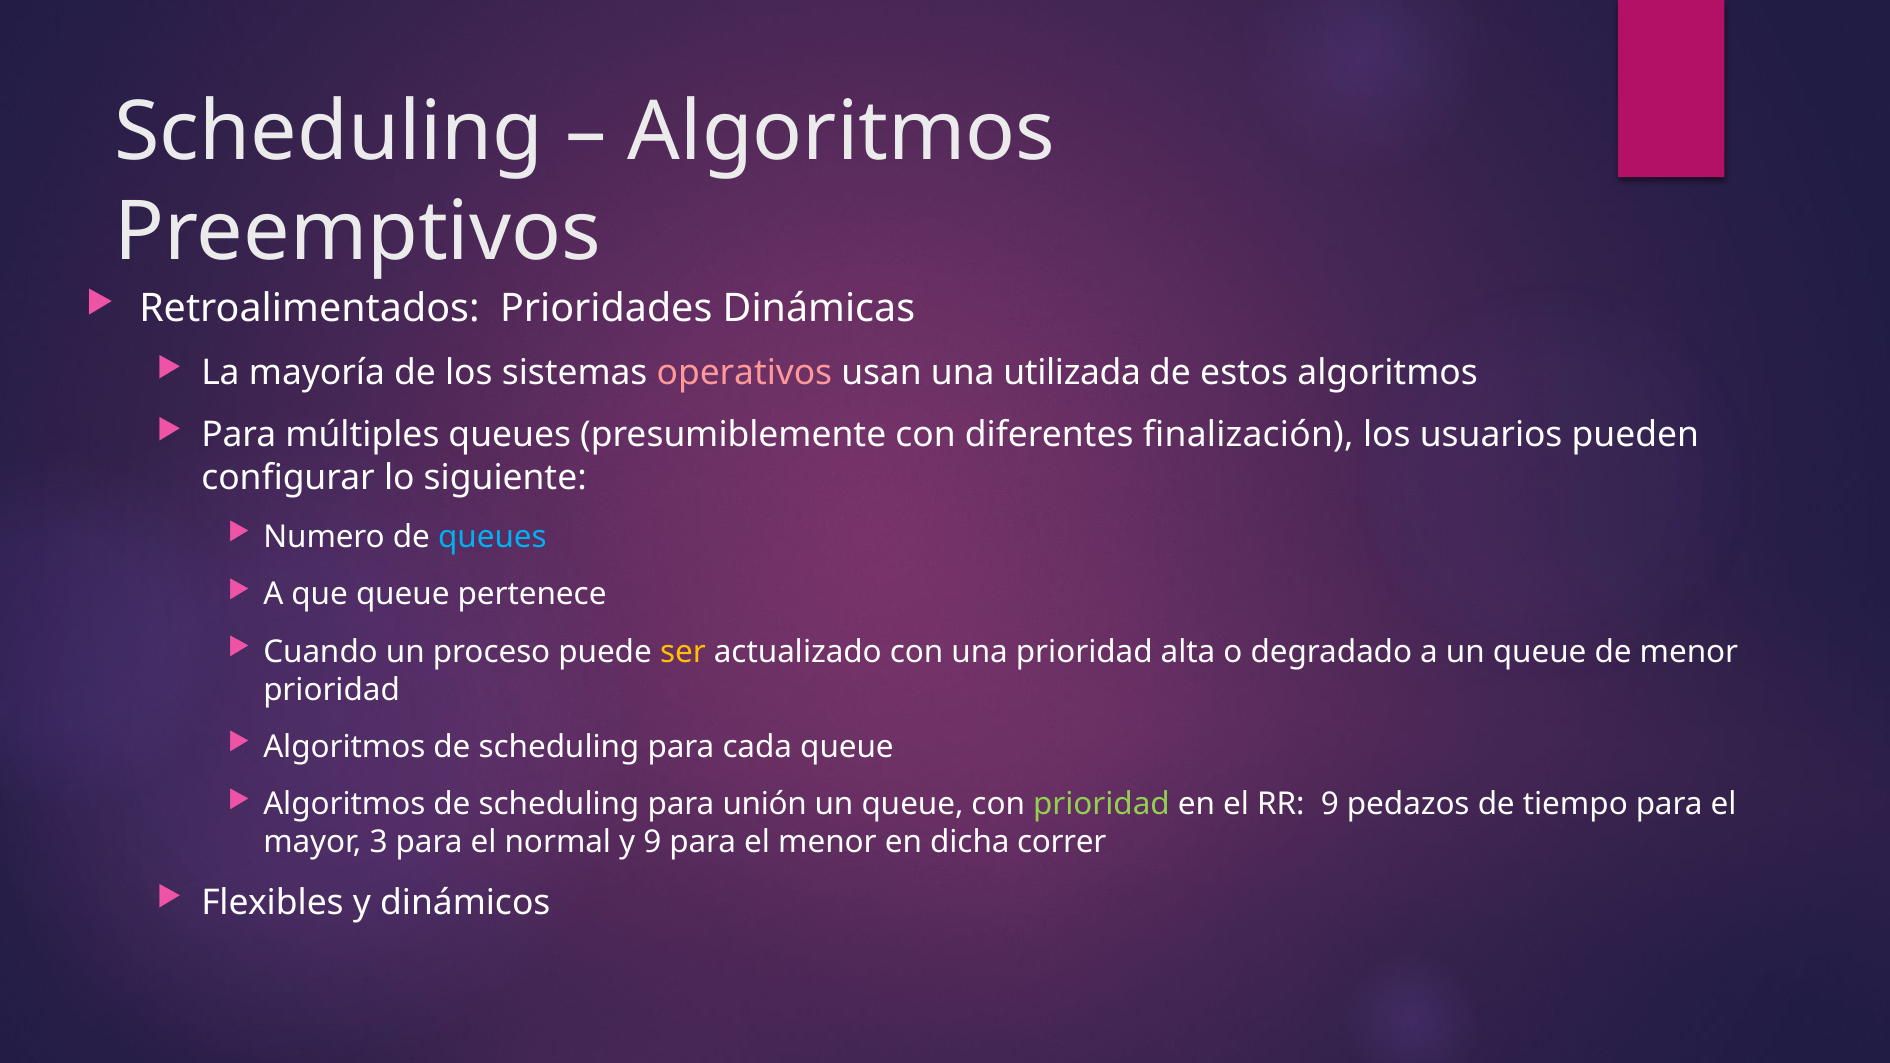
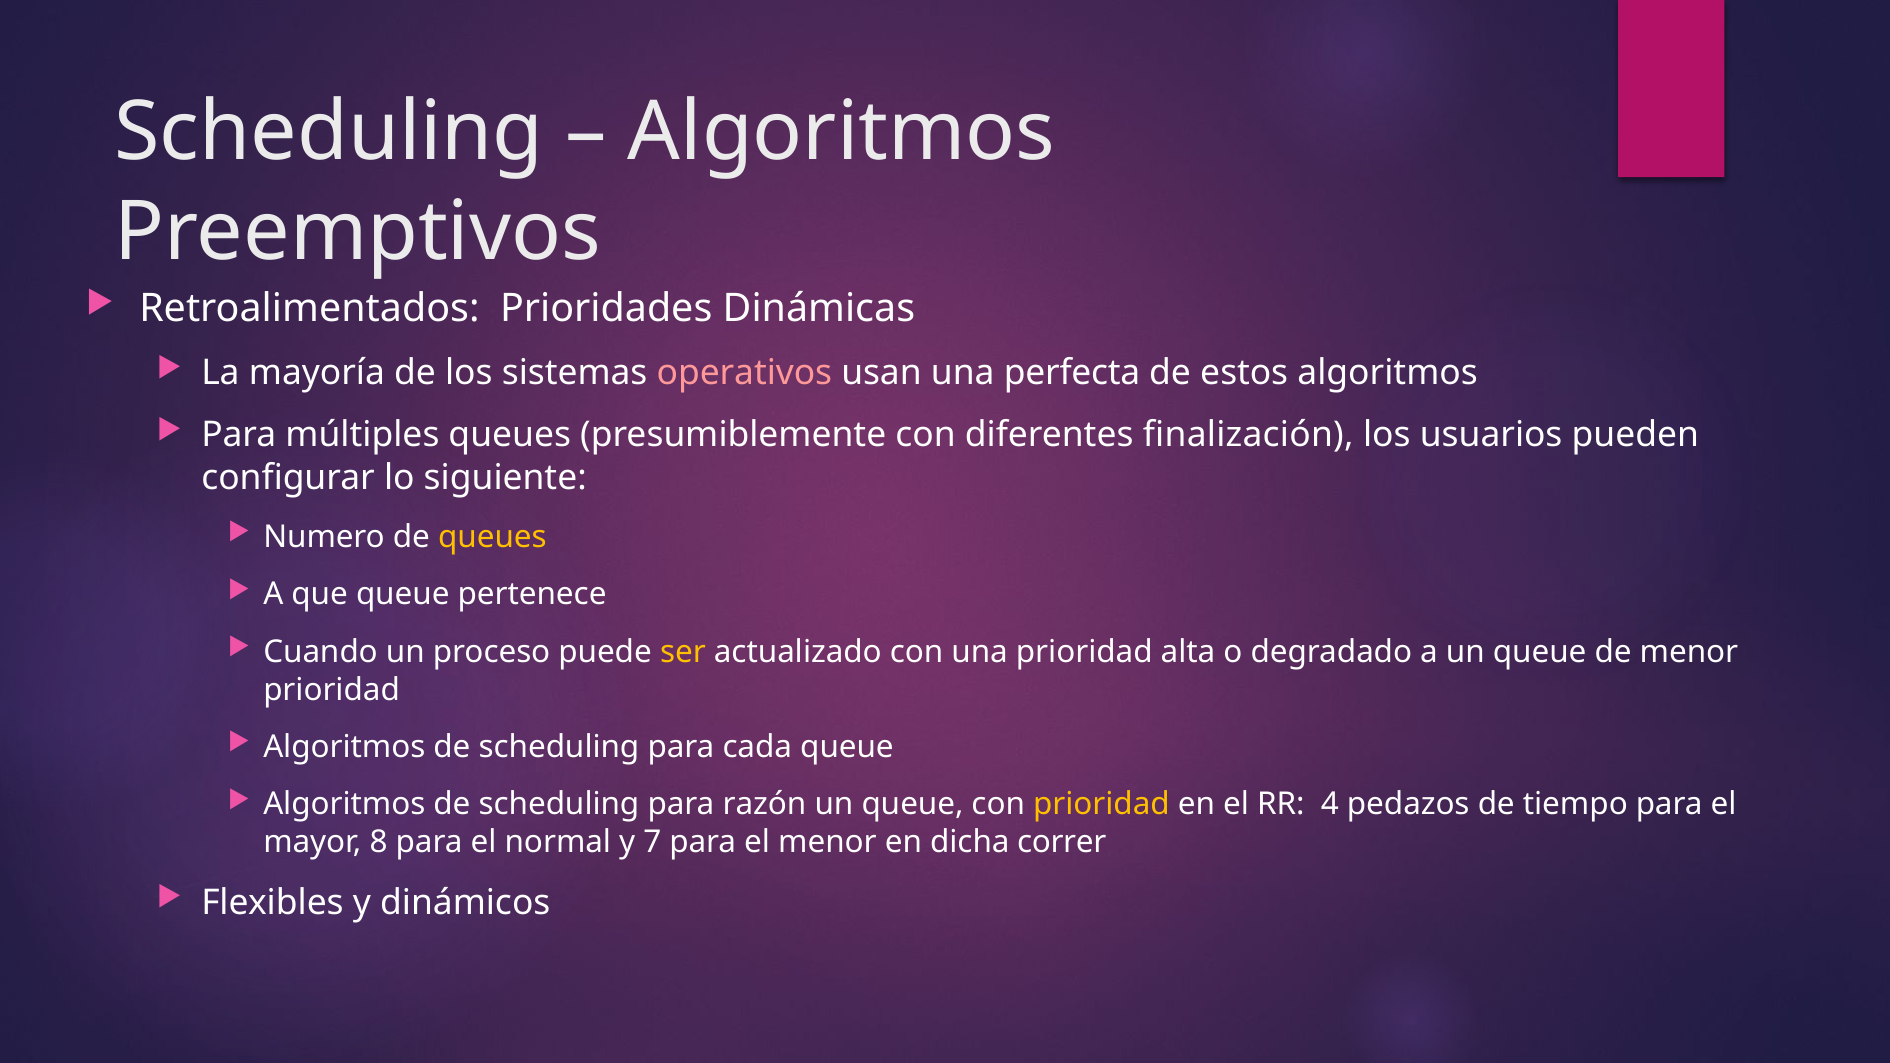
utilizada: utilizada -> perfecta (1072, 373)
queues colour: light blue -> yellow (492, 537)
unión: unión -> razón (764, 805)
prioridad colour: light green -> yellow (1101, 805)
RR 9: 9 -> 4 (1330, 805)
3: 3 -> 8 (379, 842)
y 9: 9 -> 7 (652, 842)
